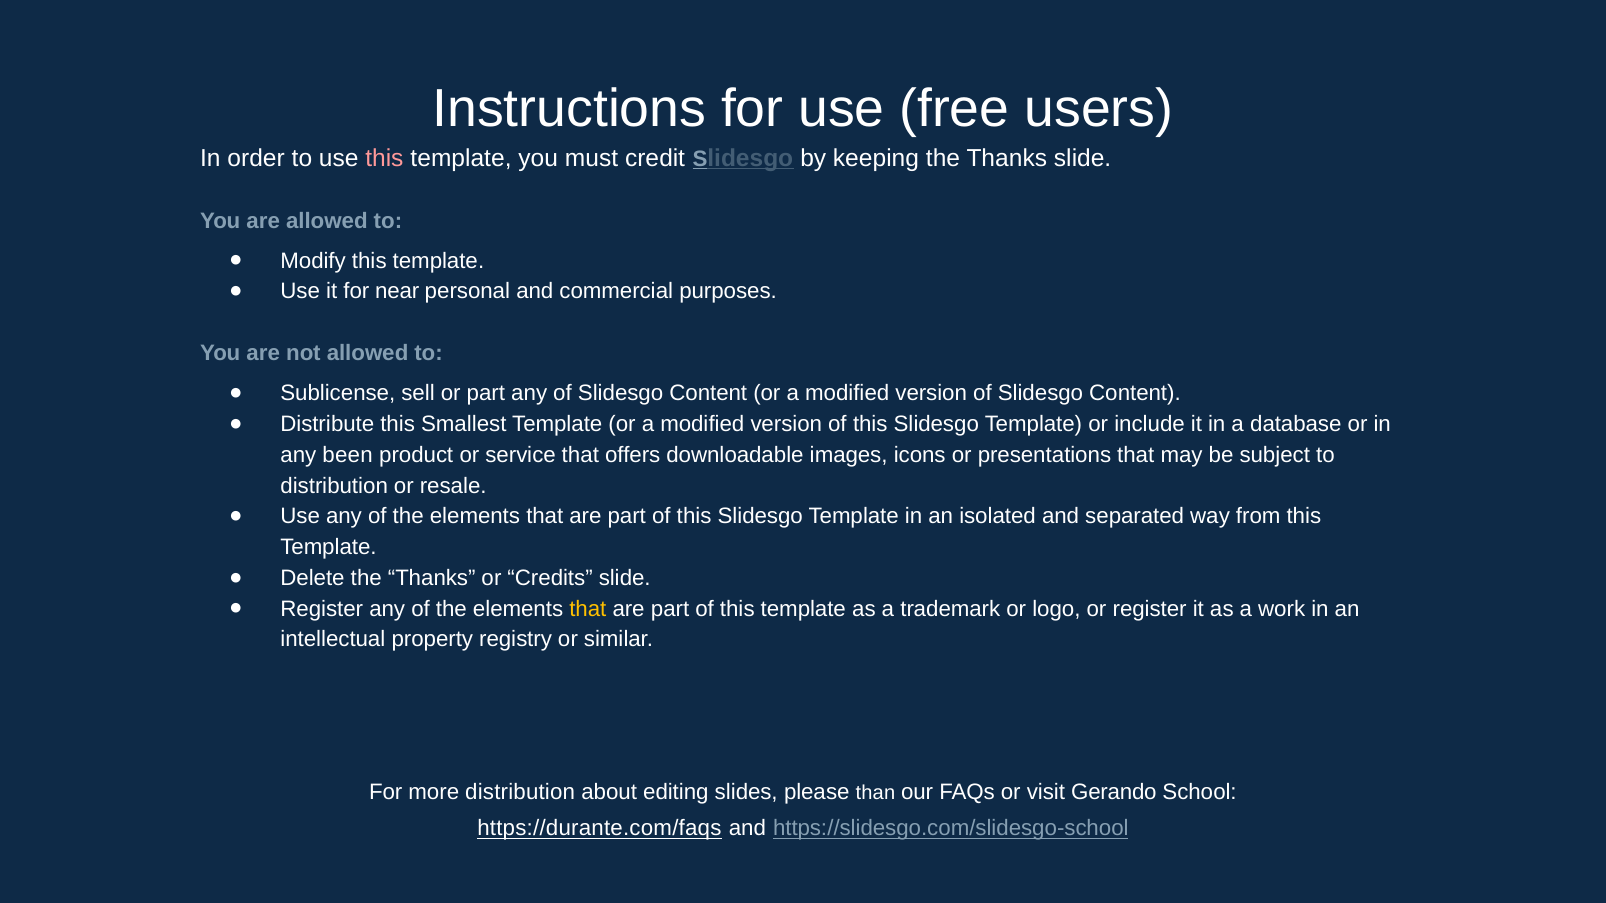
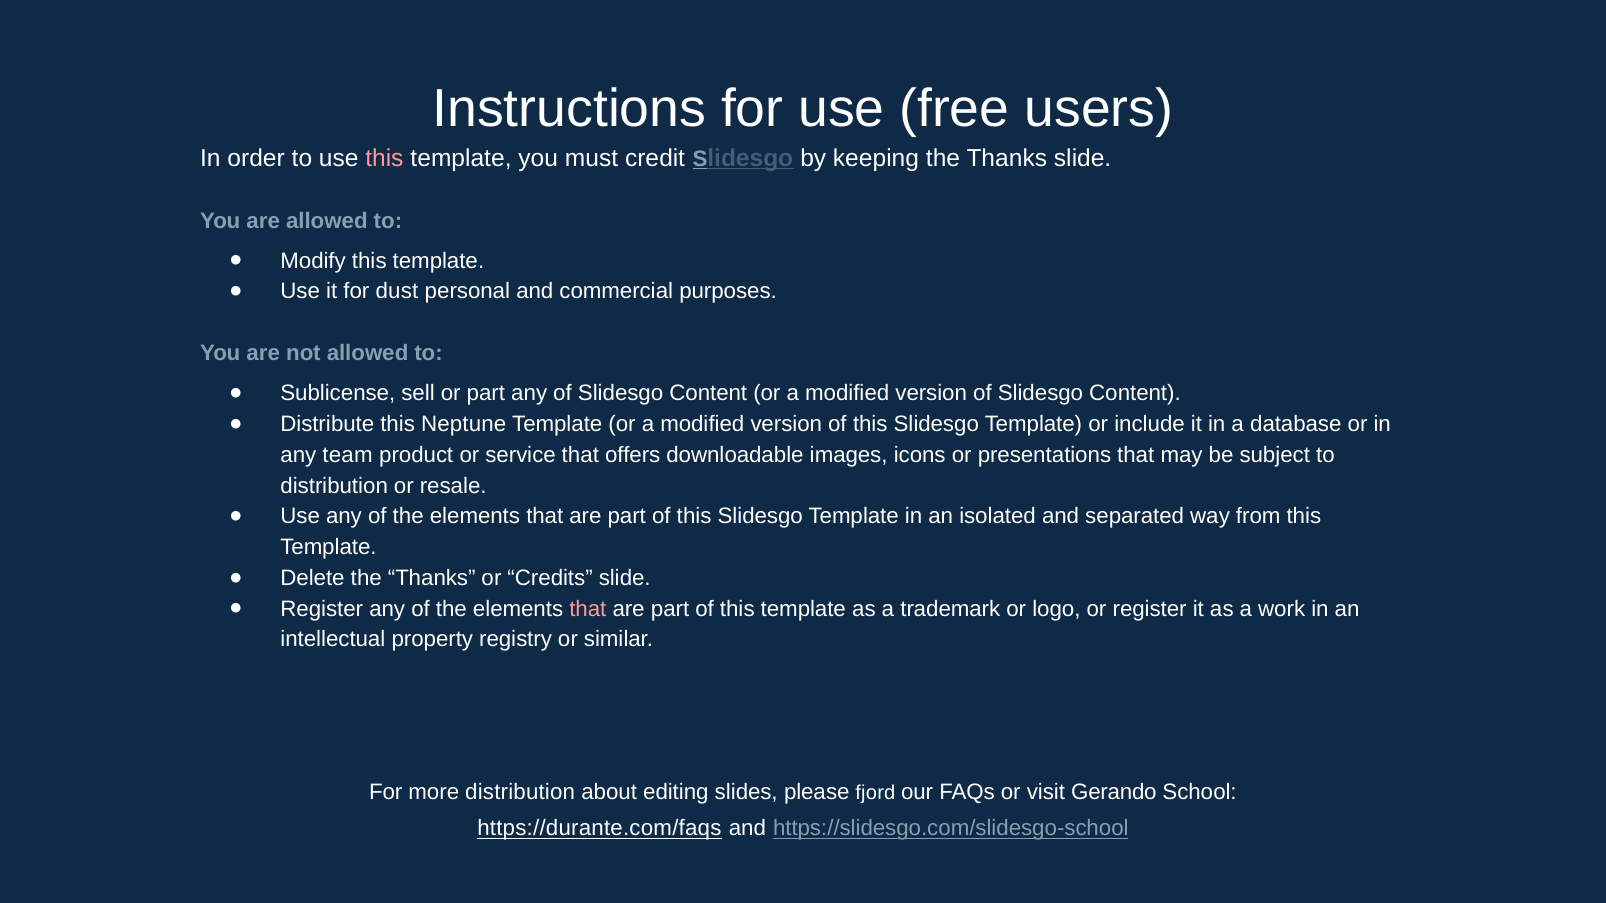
near: near -> dust (397, 292)
Smallest: Smallest -> Neptune (464, 424)
been: been -> team (348, 455)
that colour: yellow -> pink (588, 609)
than: than -> fjord (875, 793)
